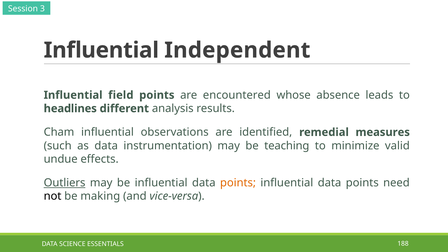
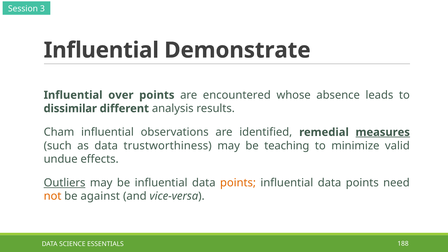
Independent: Independent -> Demonstrate (237, 50)
field: field -> over (121, 95)
headlines: headlines -> dissimilar (70, 109)
measures underline: none -> present (383, 132)
instrumentation: instrumentation -> trustworthiness (168, 146)
not colour: black -> orange (53, 196)
making: making -> against (100, 196)
